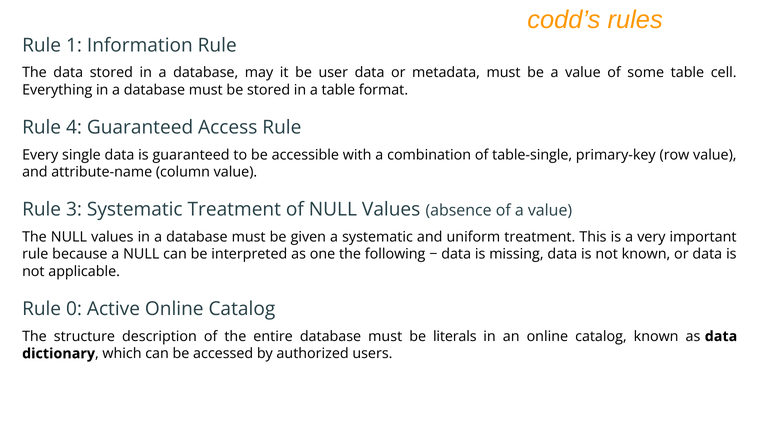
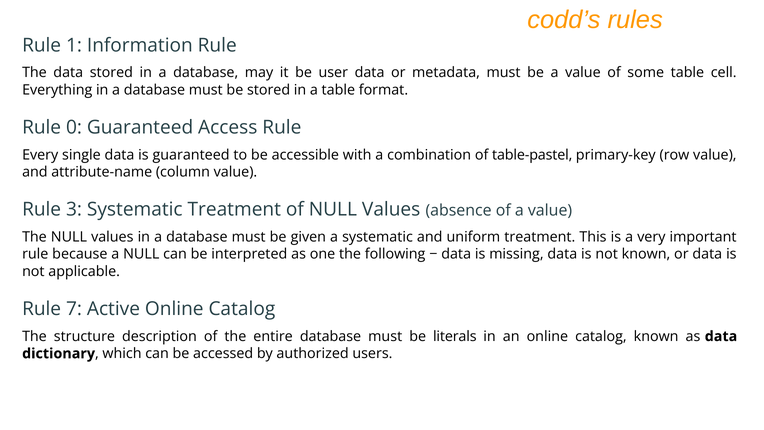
4: 4 -> 0 (74, 127)
table-single: table-single -> table-pastel (532, 155)
0: 0 -> 7 (74, 309)
